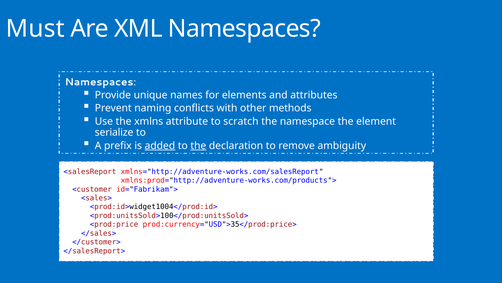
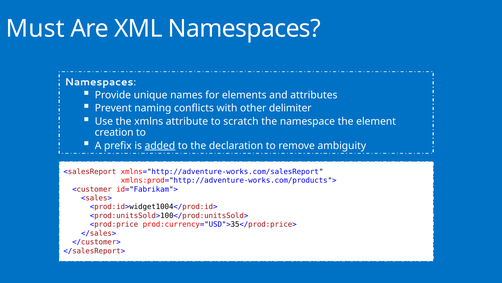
methods: methods -> delimiter (290, 108)
serialize: serialize -> creation (114, 132)
the underline: present -> none (198, 145)
